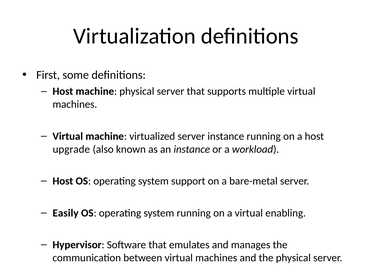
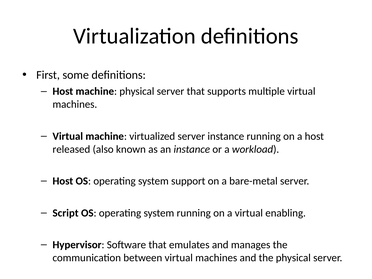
upgrade: upgrade -> released (71, 149)
Easily: Easily -> Script (66, 213)
